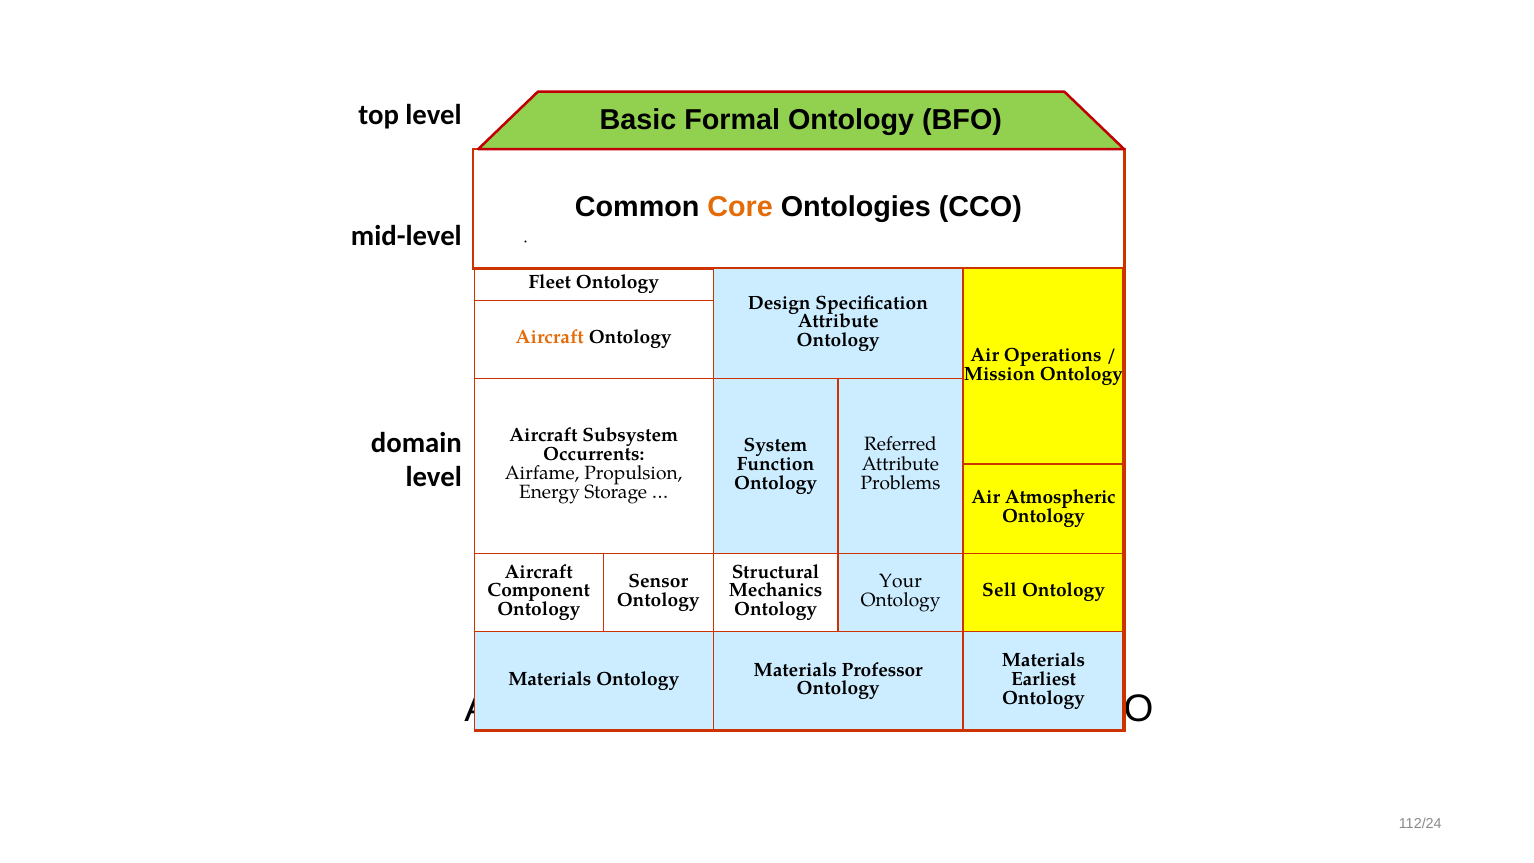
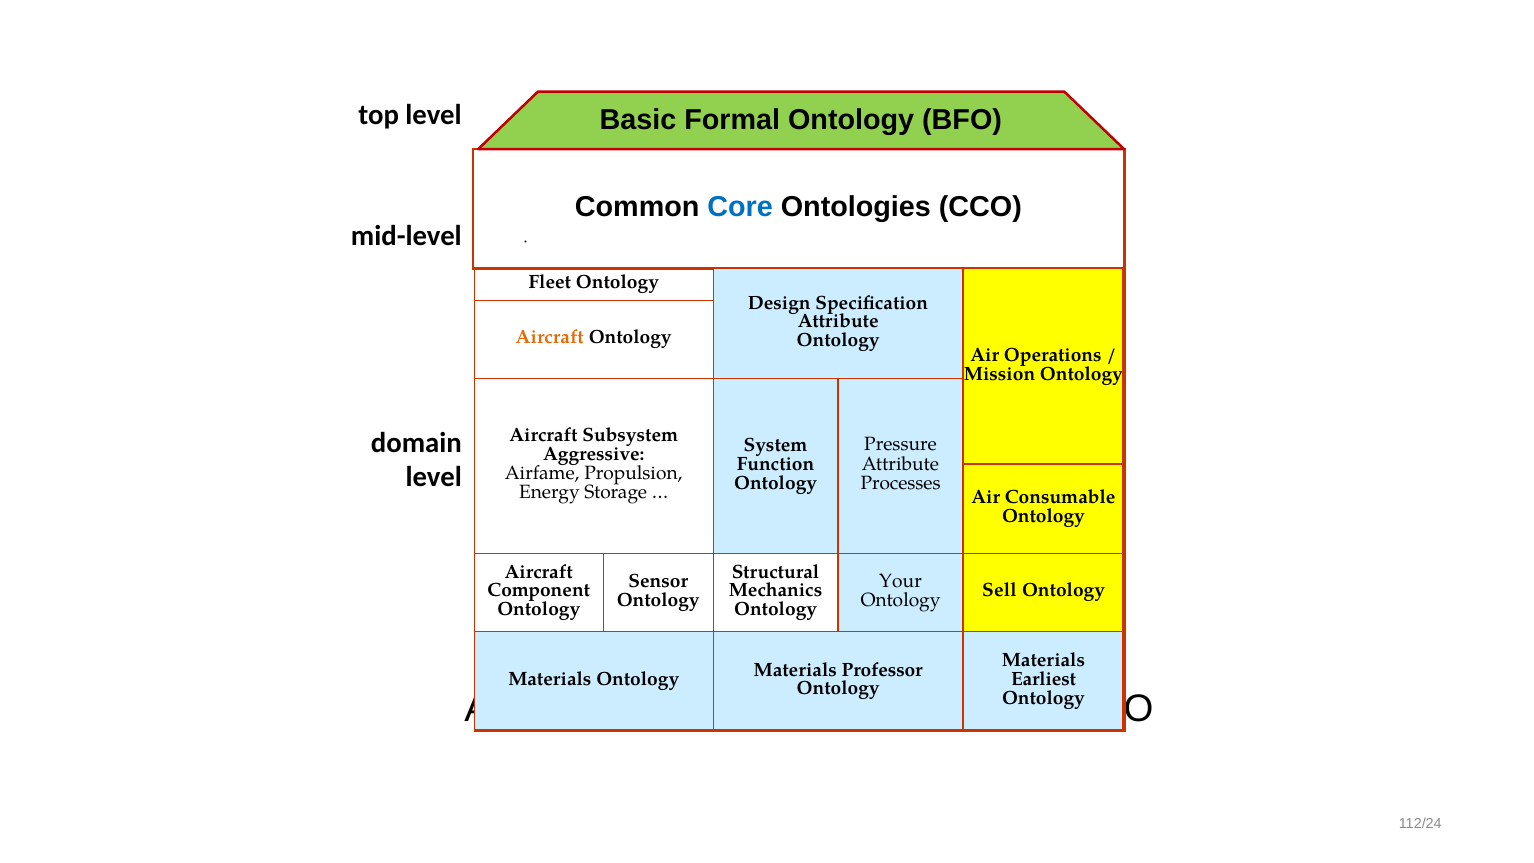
Core colour: orange -> blue (740, 207)
Referred: Referred -> Pressure (901, 444)
Occurrents: Occurrents -> Aggressive (594, 454)
Problems: Problems -> Processes (901, 483)
Atmospheric: Atmospheric -> Consumable (1060, 498)
